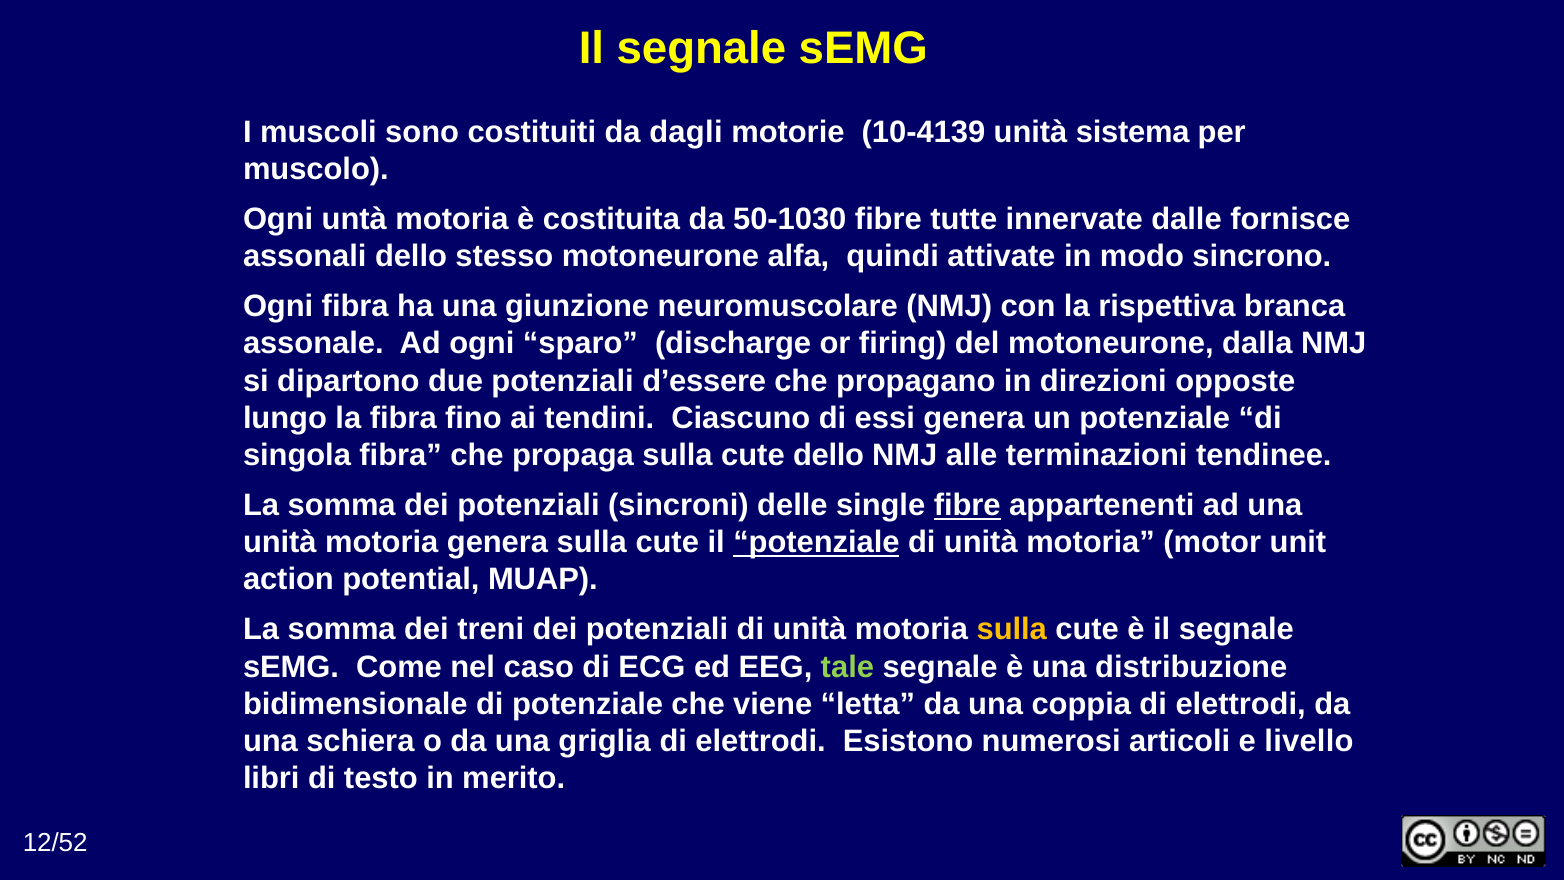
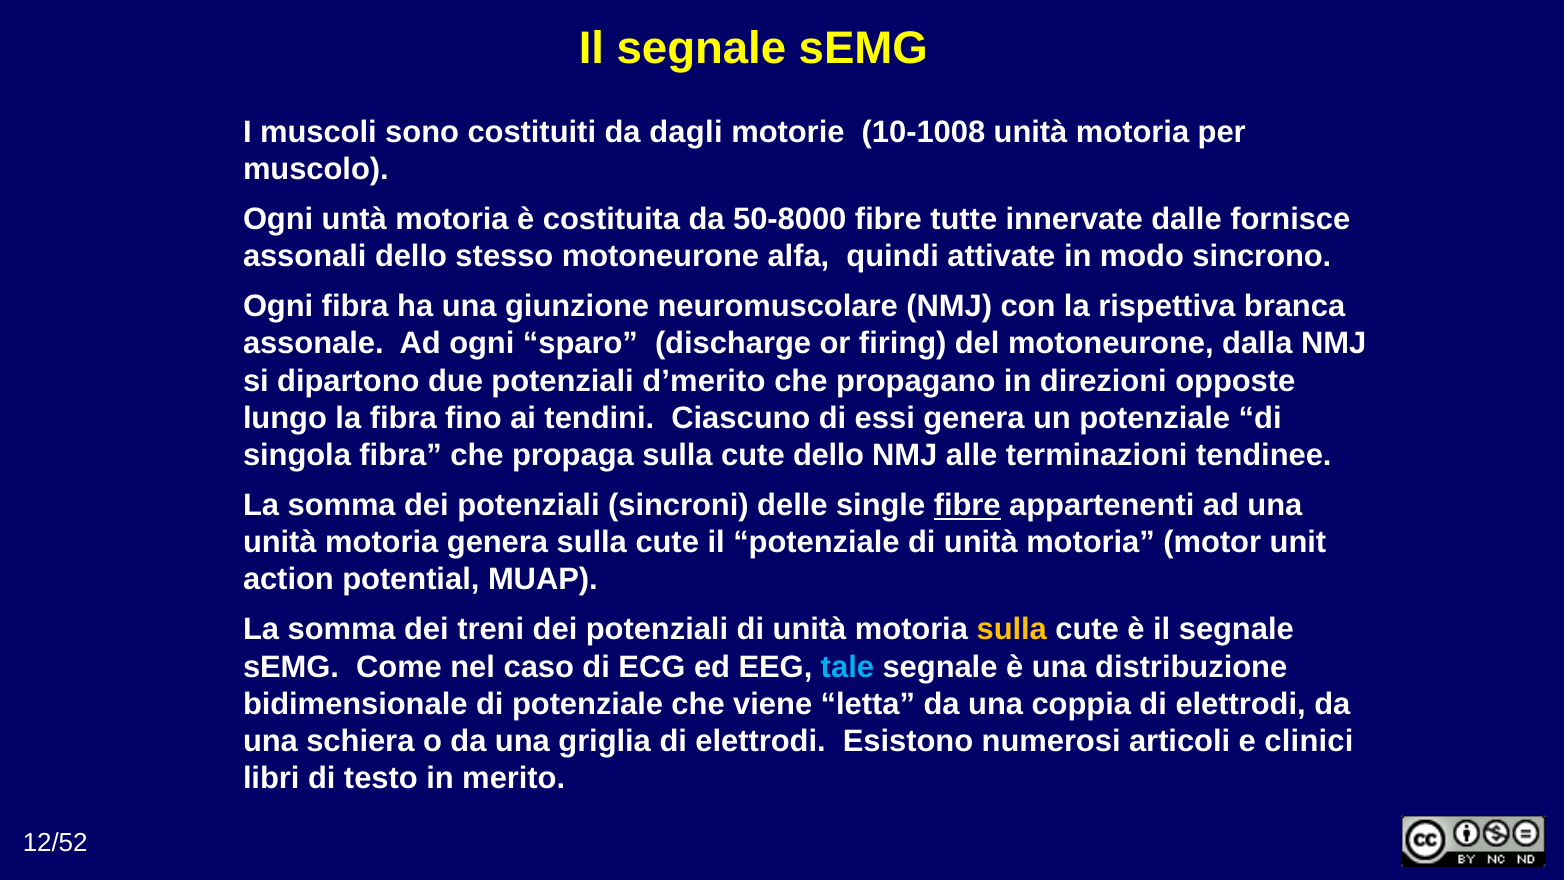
10-4139: 10-4139 -> 10-1008 (923, 132)
sistema: sistema -> motoria (1133, 132)
50-1030: 50-1030 -> 50-8000 (790, 219)
d’essere: d’essere -> d’merito (704, 381)
potenziale underline: present -> none (816, 542)
tale colour: light green -> light blue (847, 667)
livello: livello -> clinici (1309, 741)
